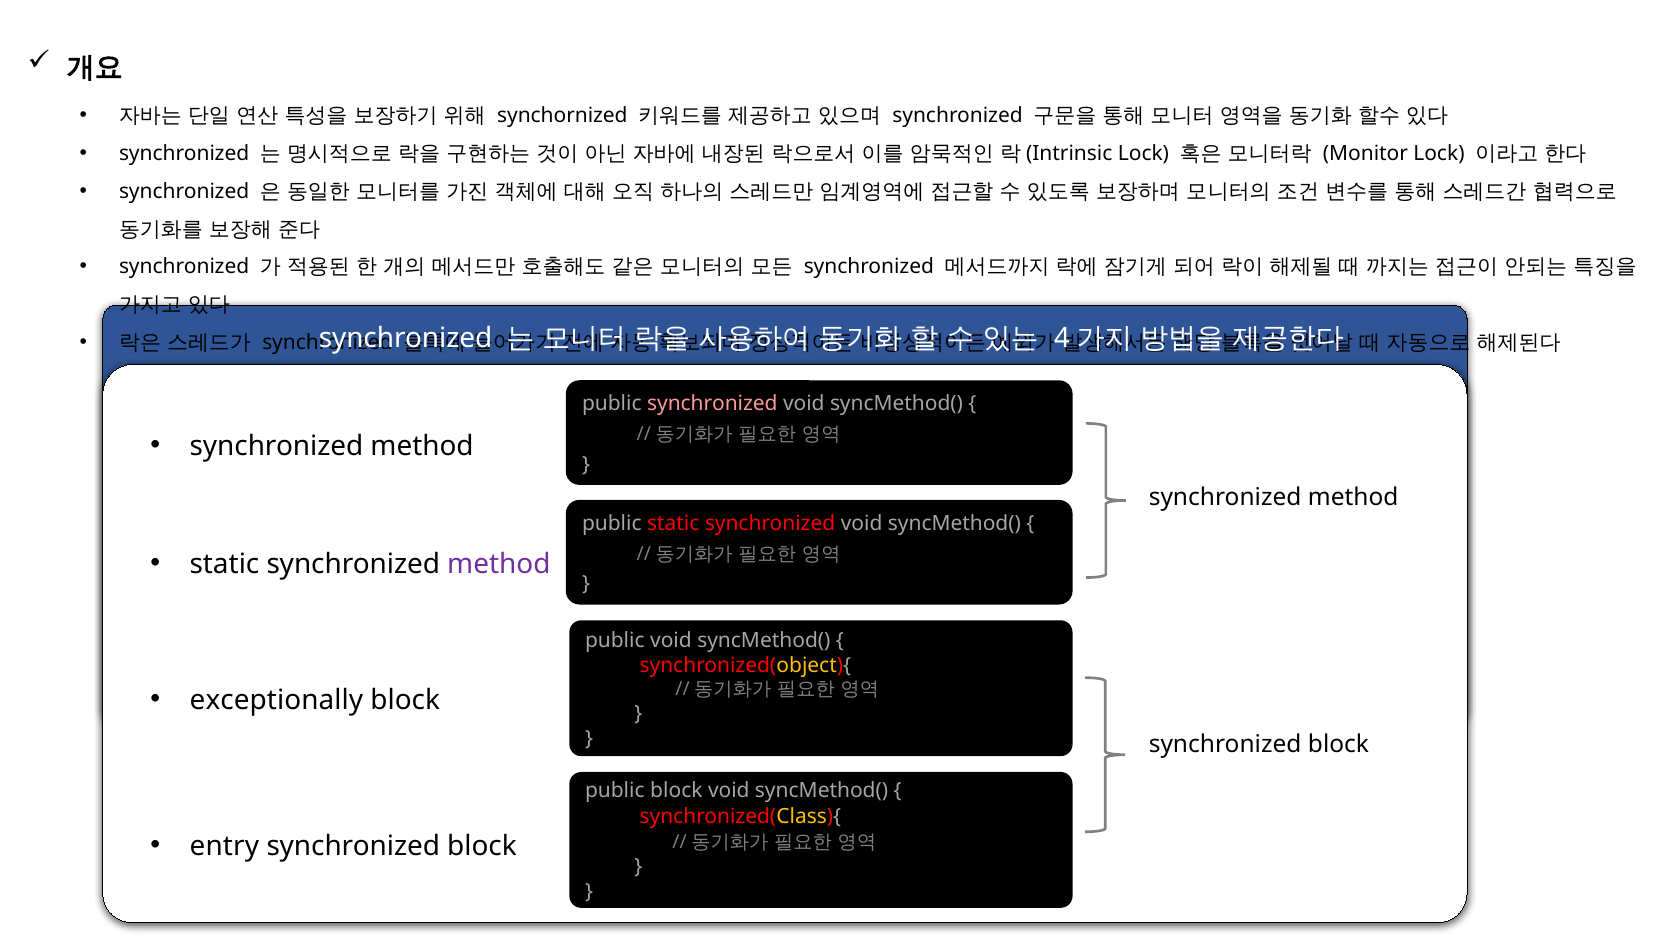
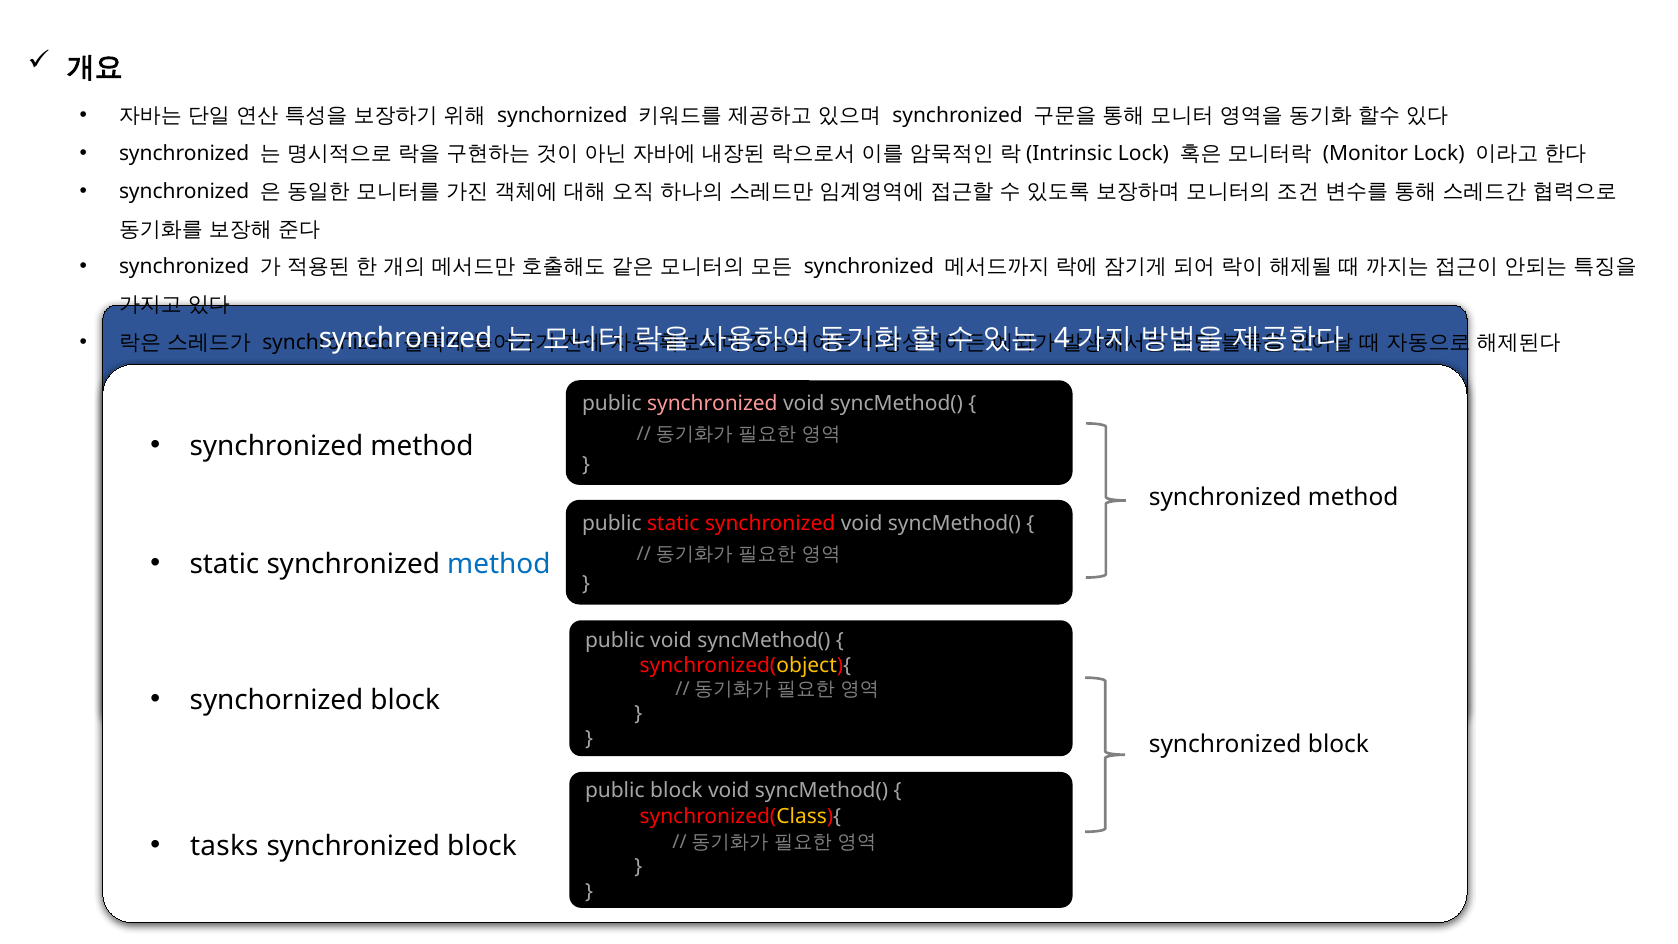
method colour: purple -> blue (499, 564)
exceptionally: exceptionally -> synchornized (277, 700)
entry: entry -> tasks (224, 846)
